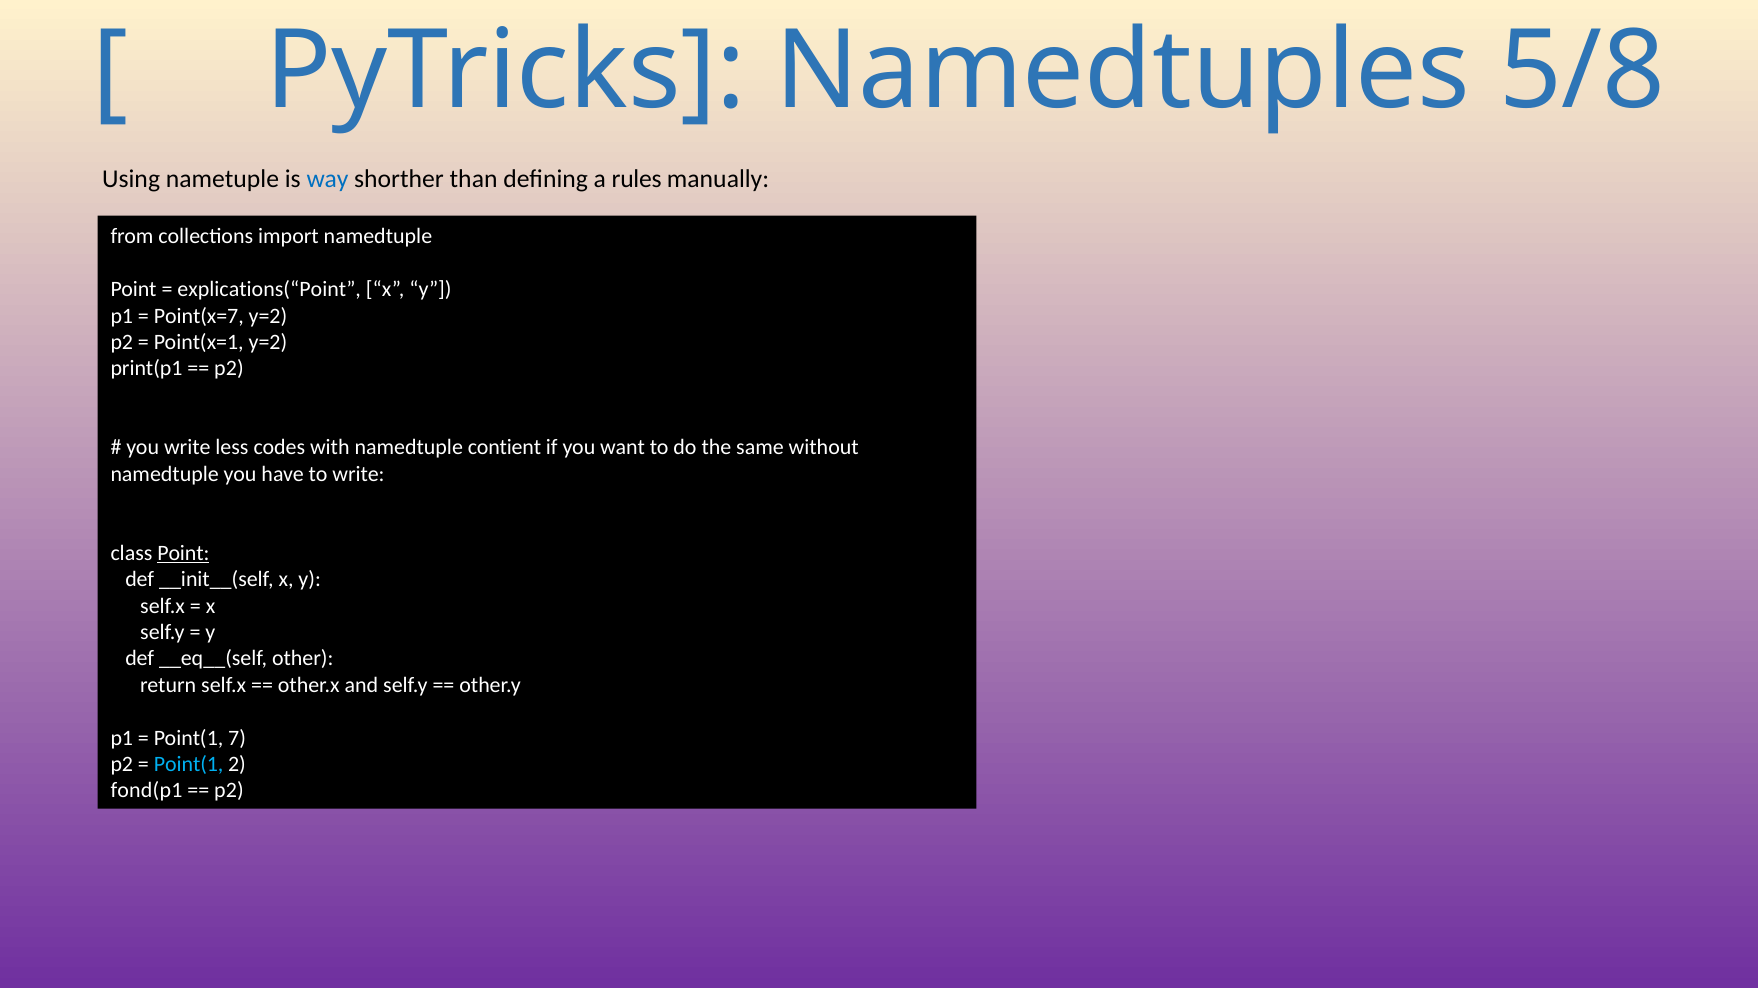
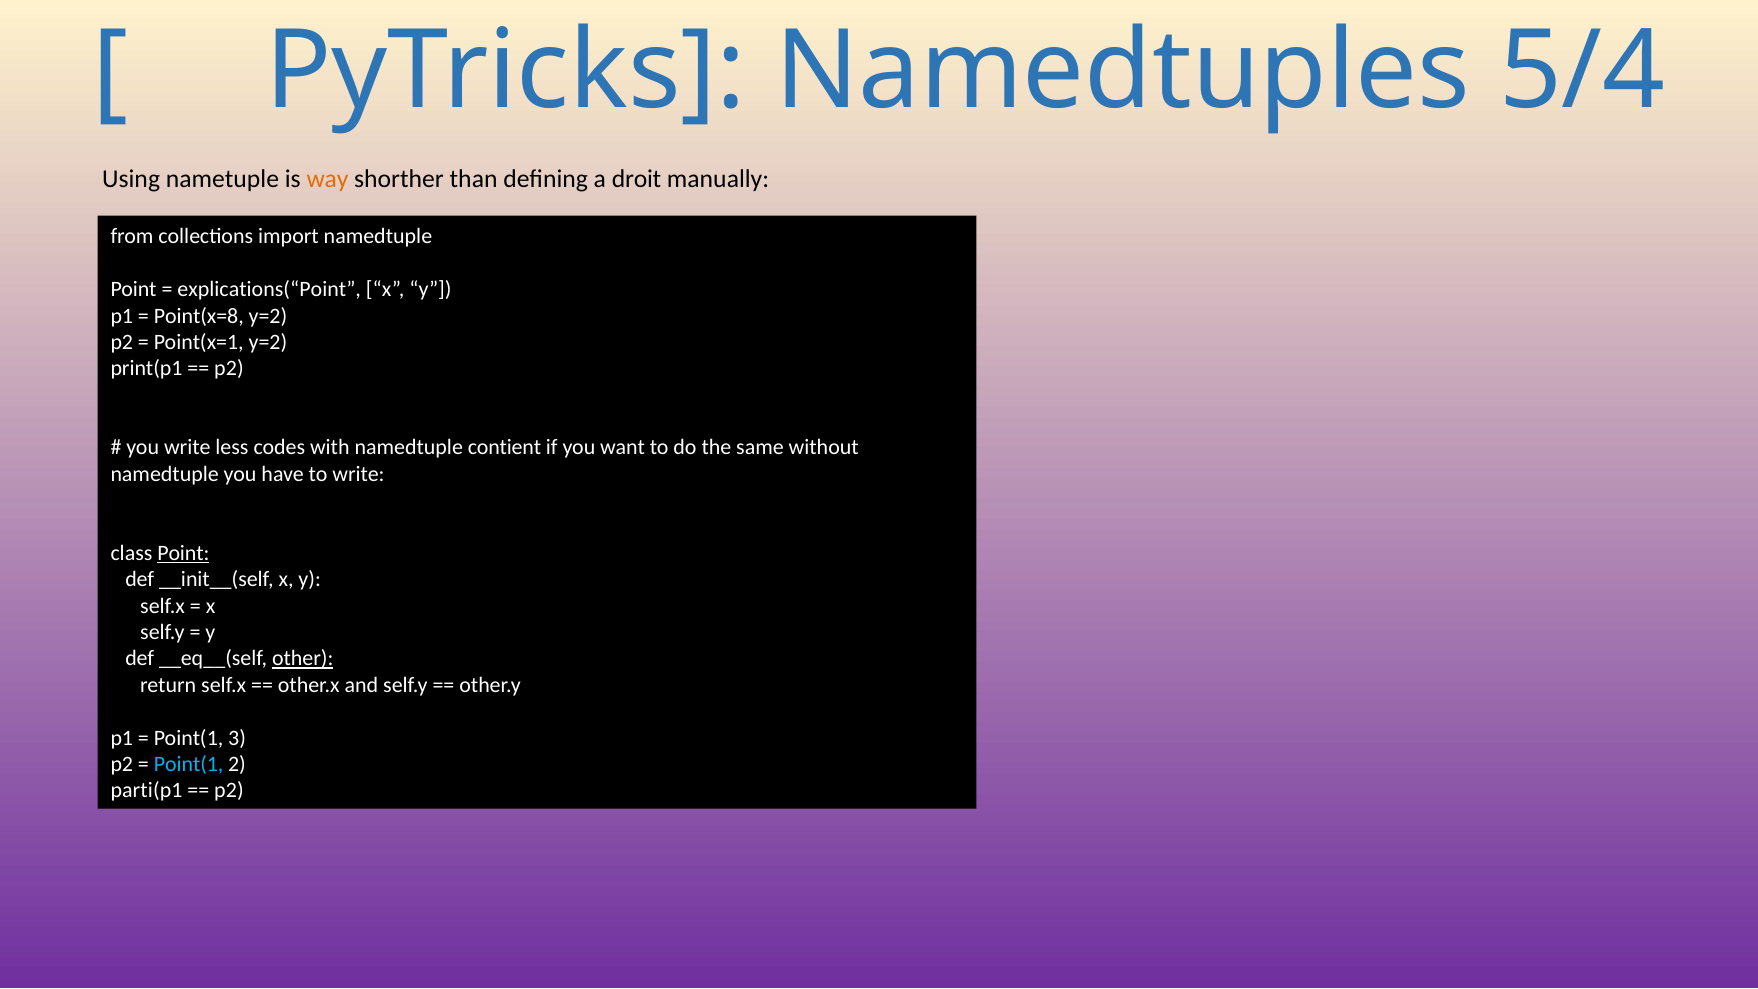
5/8: 5/8 -> 5/4 (1582, 71)
way colour: blue -> orange (327, 180)
rules: rules -> droit (637, 180)
Point(x=7: Point(x=7 -> Point(x=8 (199, 316)
other underline: none -> present (303, 659)
7: 7 -> 3 (237, 738)
fond(p1: fond(p1 -> parti(p1 (147, 790)
